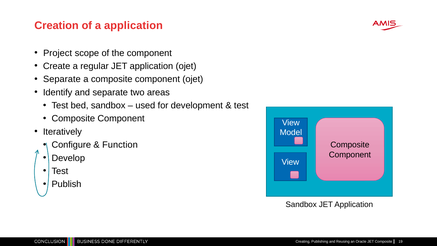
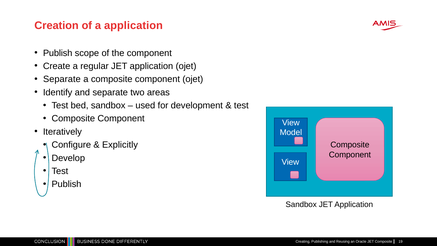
Project: Project -> Publish (58, 53)
Function: Function -> Explicitly (120, 145)
